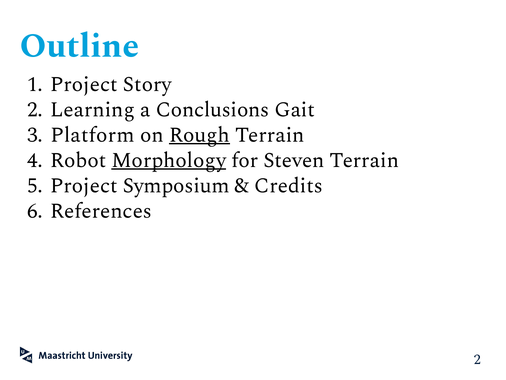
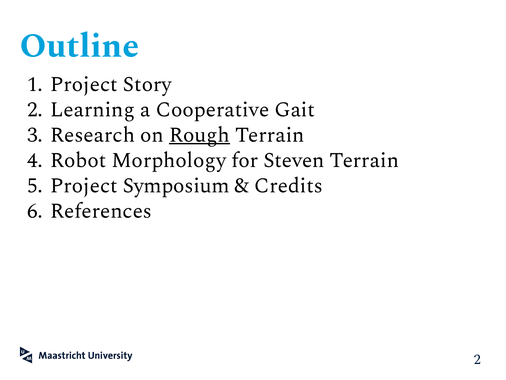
Conclusions: Conclusions -> Cooperative (213, 109)
Platform: Platform -> Research (93, 135)
Morphology underline: present -> none (169, 160)
